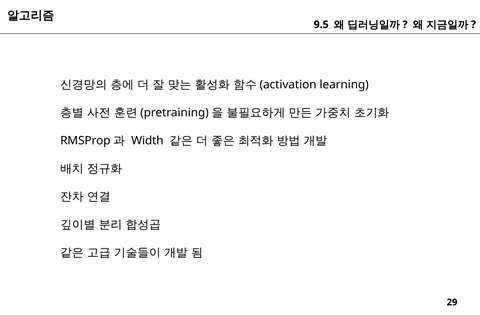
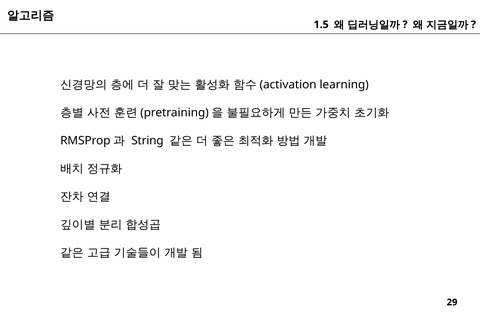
9.5: 9.5 -> 1.5 (321, 25)
Width: Width -> String (147, 141)
